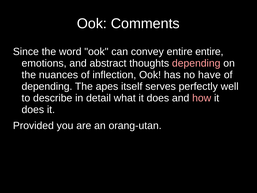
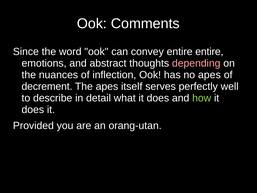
no have: have -> apes (209, 75)
depending: depending -> decrement (47, 86)
how colour: pink -> light green (202, 98)
